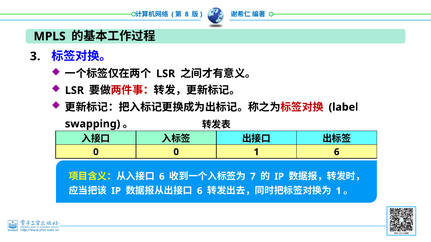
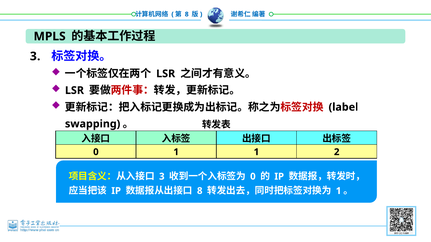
0 0: 0 -> 1 (176, 152)
1 6: 6 -> 2 (337, 152)
6: 6 -> 3 (162, 177)
7: 7 -> 0 (253, 177)
6: 6 -> 8 (200, 191)
